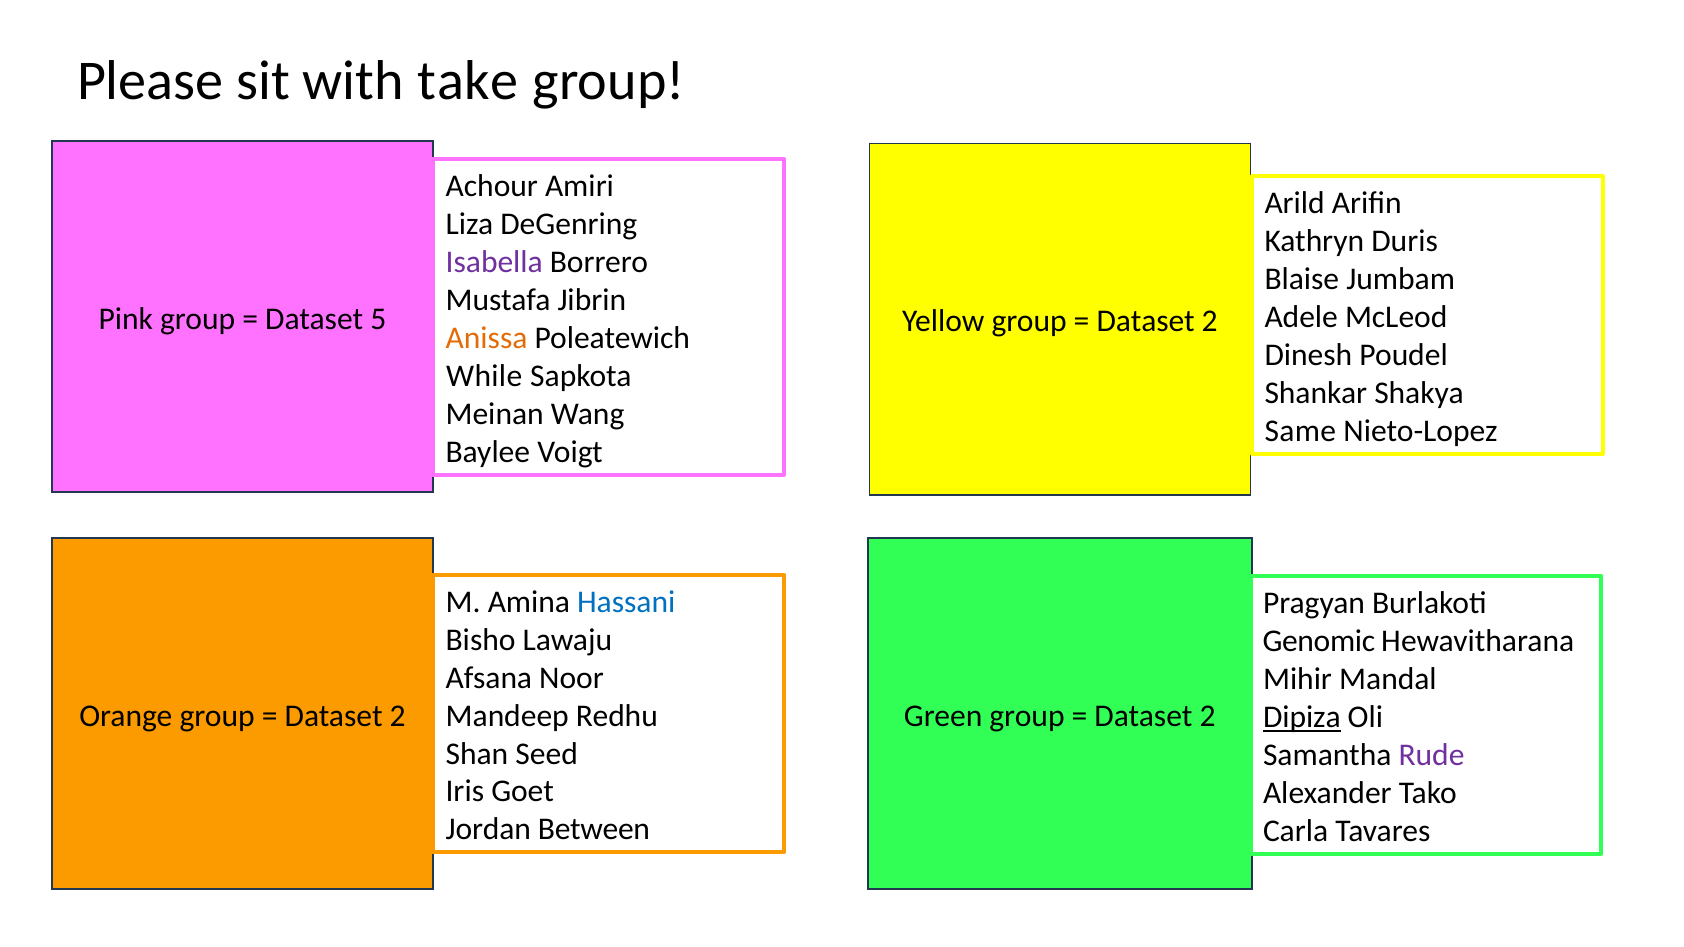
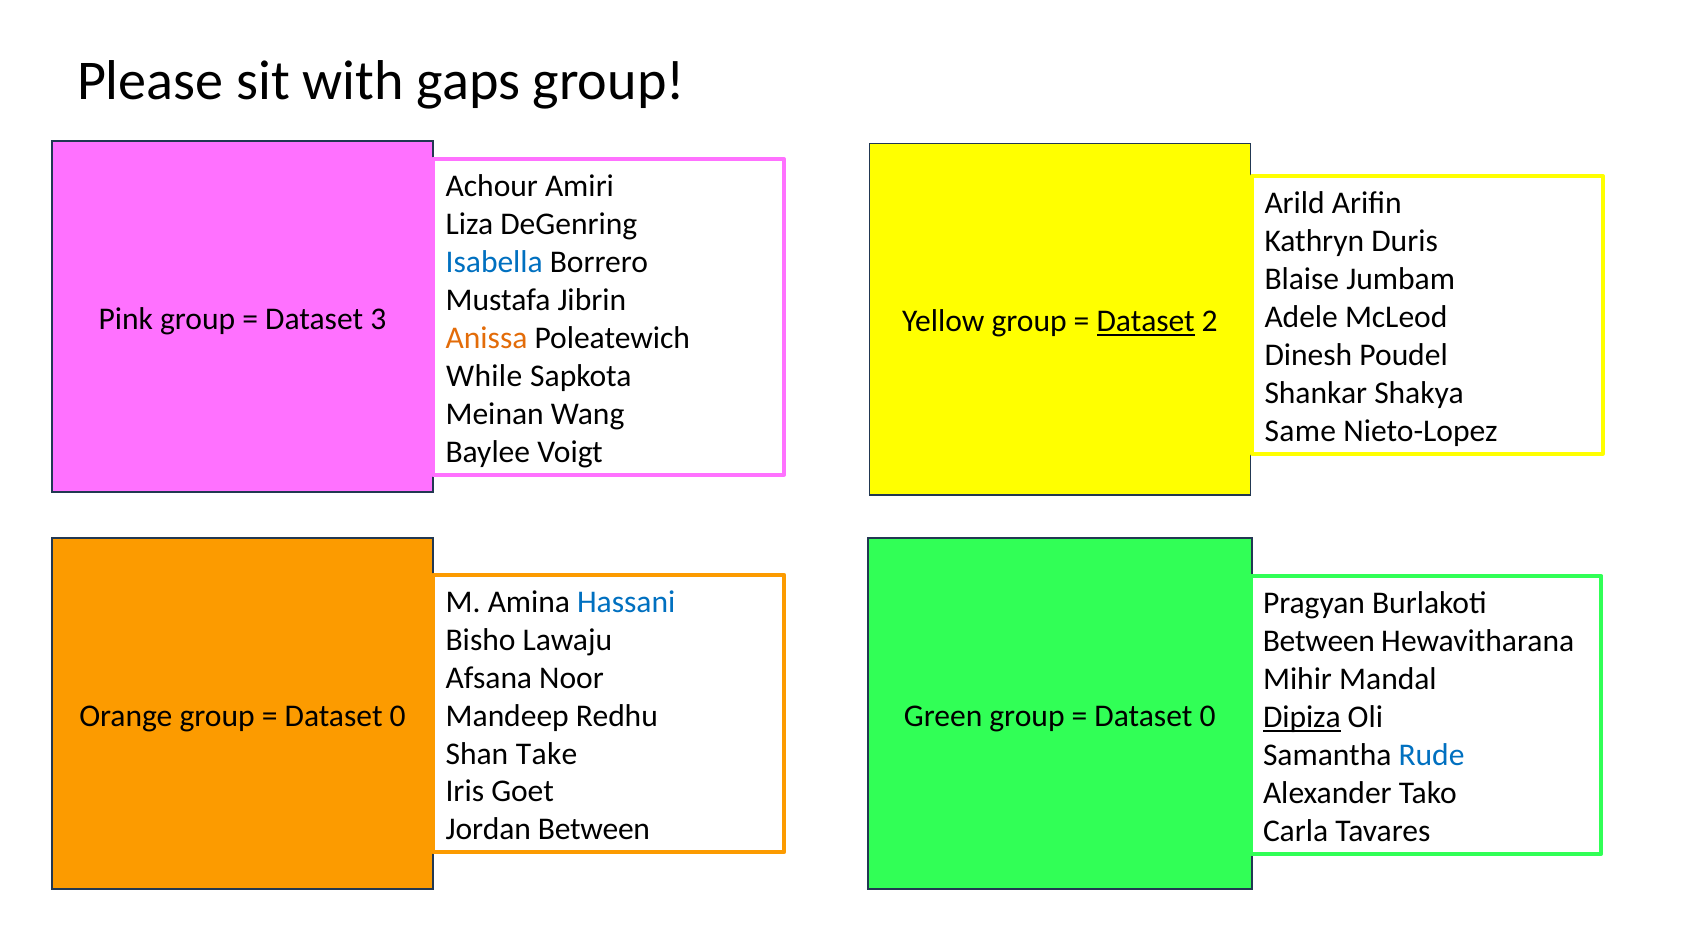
take: take -> gaps (469, 81)
Isabella colour: purple -> blue (494, 262)
5: 5 -> 3 (378, 319)
Dataset underline: none -> present (1146, 321)
Genomic: Genomic -> Between (1319, 641)
2: 2 -> 0 (398, 716)
2: 2 -> 0 (1208, 716)
Seed: Seed -> Take (547, 754)
Rude colour: purple -> blue (1431, 755)
